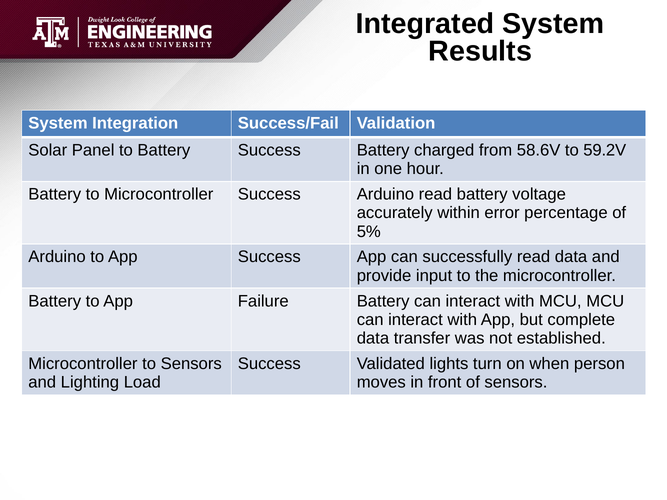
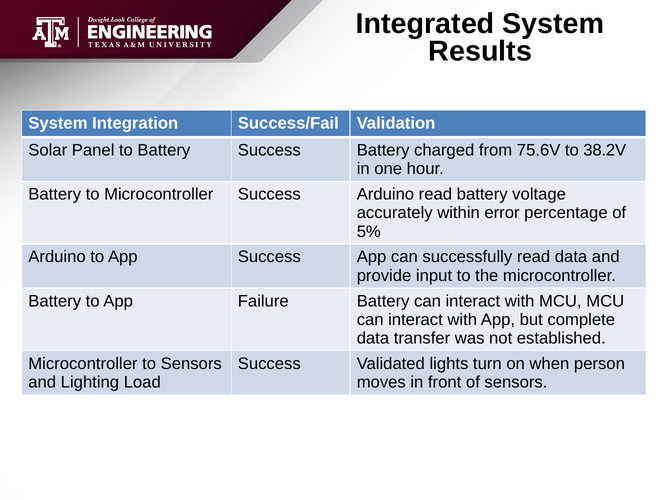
58.6V: 58.6V -> 75.6V (539, 150)
59.2V: 59.2V -> 38.2V (605, 150)
